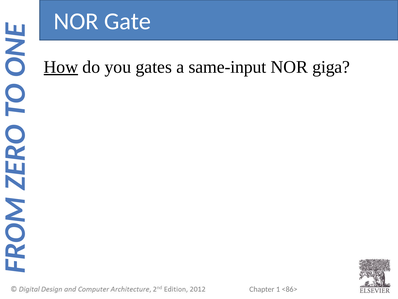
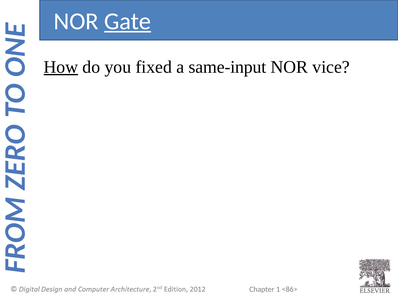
Gate underline: none -> present (128, 21)
gates: gates -> fixed (154, 67)
giga: giga -> vice (331, 67)
